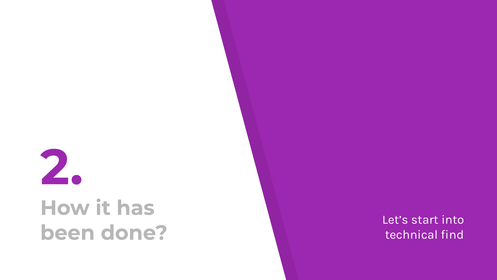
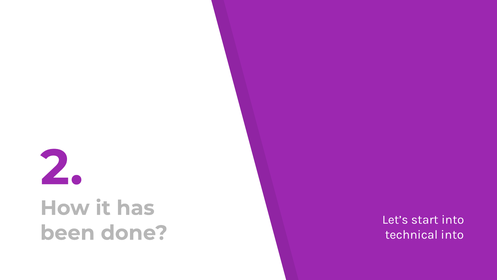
technical find: find -> into (452, 234)
